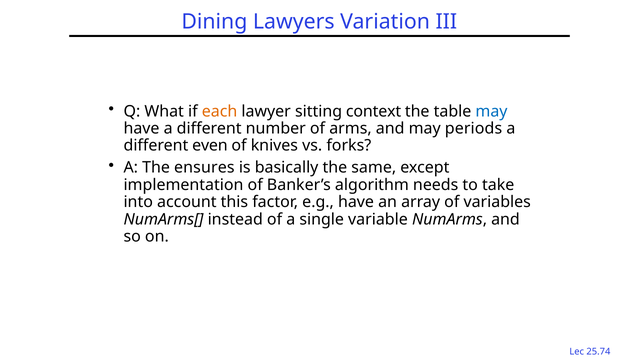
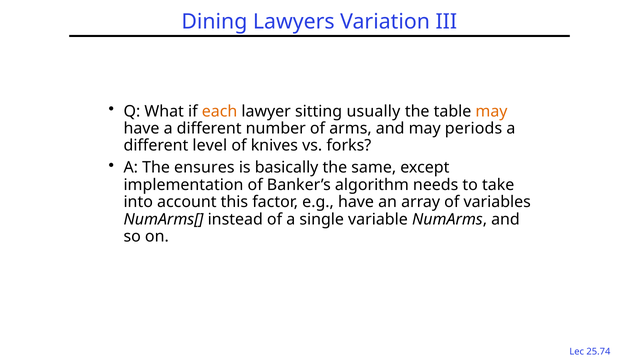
context: context -> usually (373, 111)
may colour: blue -> orange (492, 111)
even: even -> level (210, 146)
